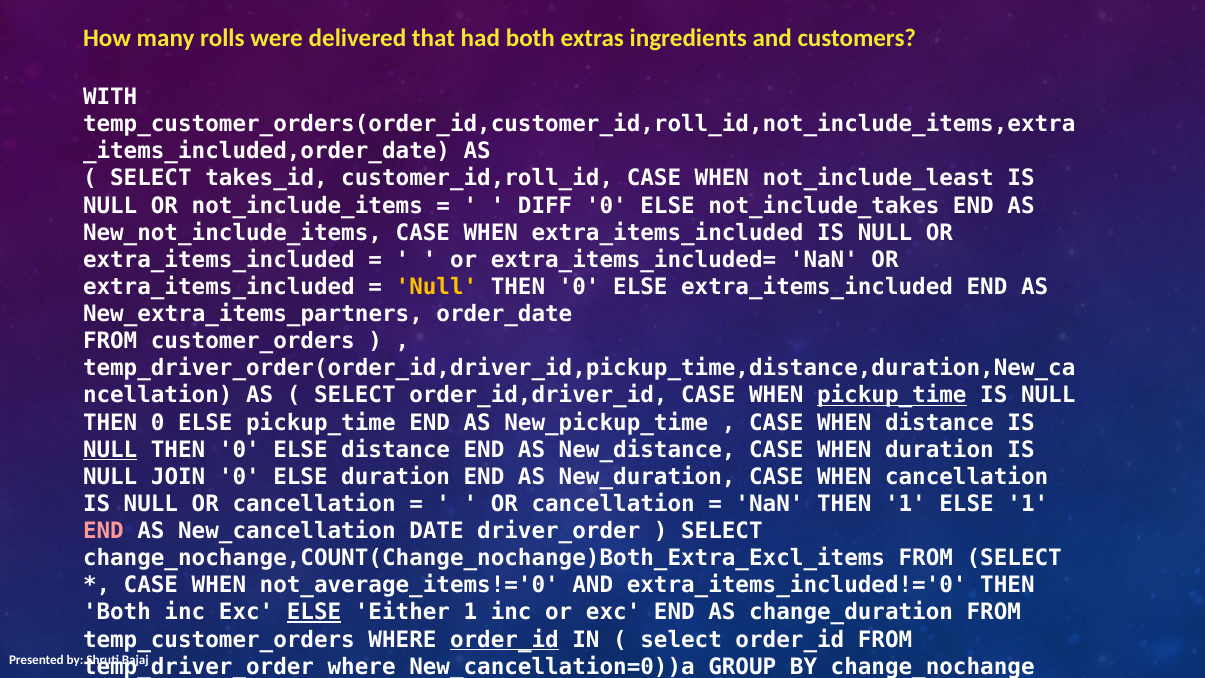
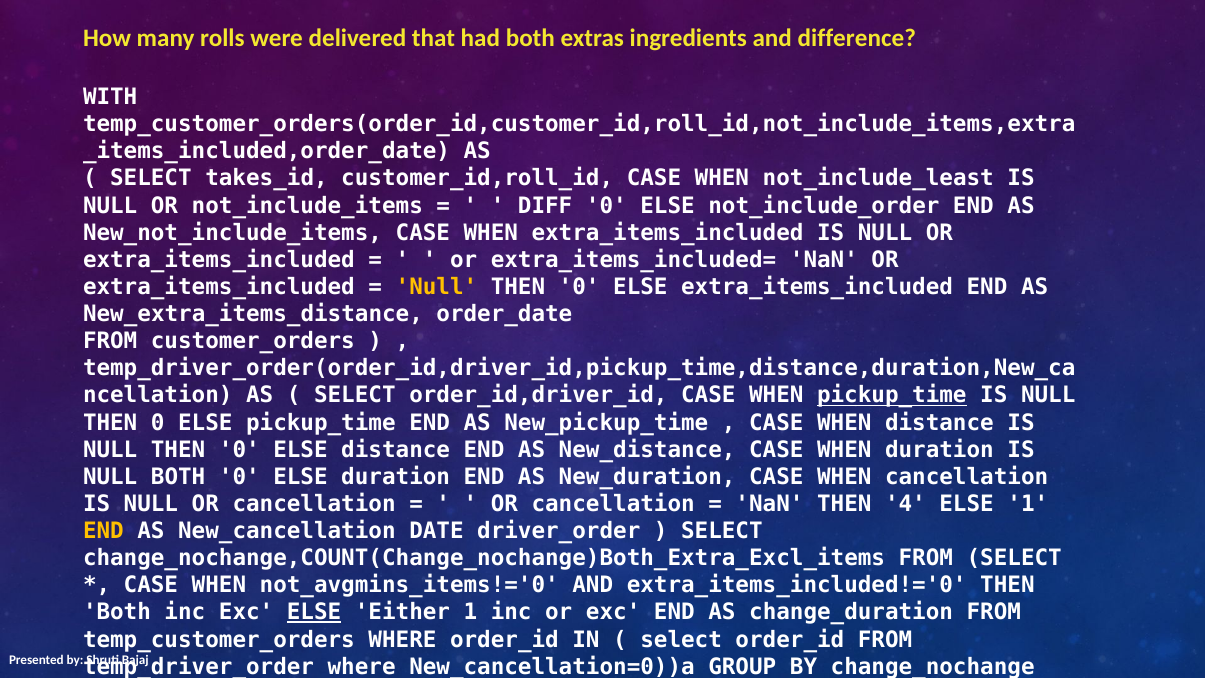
customers: customers -> difference (857, 38)
not_include_takes: not_include_takes -> not_include_order (824, 206)
New_extra_items_partners: New_extra_items_partners -> New_extra_items_distance (253, 314)
NULL underline: present -> none (110, 450)
NULL JOIN: JOIN -> BOTH (178, 477)
THEN 1: 1 -> 4 (905, 504)
END colour: pink -> yellow (103, 531)
not_average_items!='0: not_average_items!='0 -> not_avgmins_items!='0 (409, 585)
order_id underline: present -> none (504, 639)
